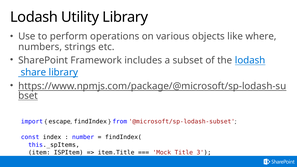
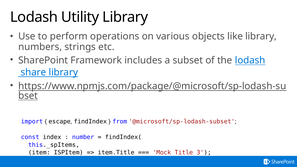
like where: where -> library (261, 36)
